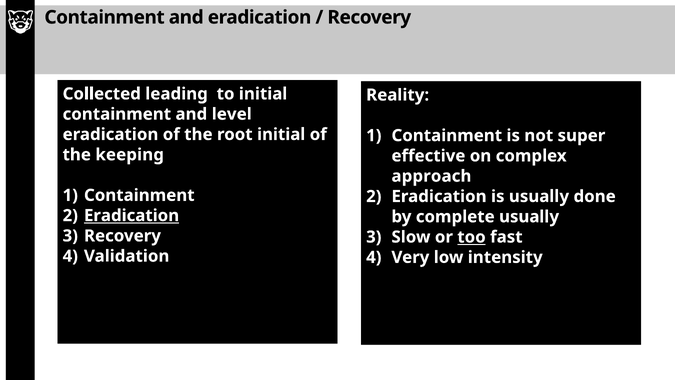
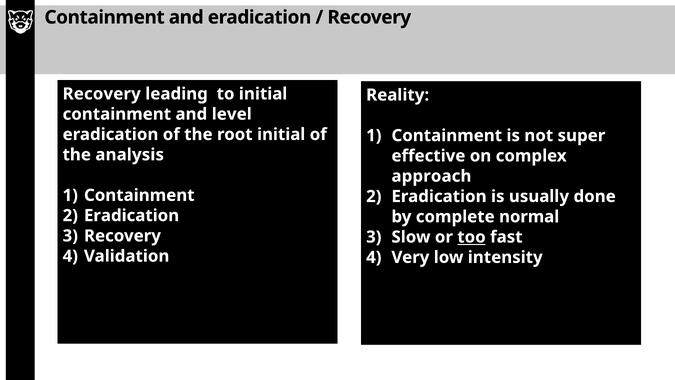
Collected: Collected -> Recovery (102, 94)
keeping: keeping -> analysis (130, 155)
Eradication underline: present -> none (132, 215)
complete usually: usually -> normal (529, 217)
